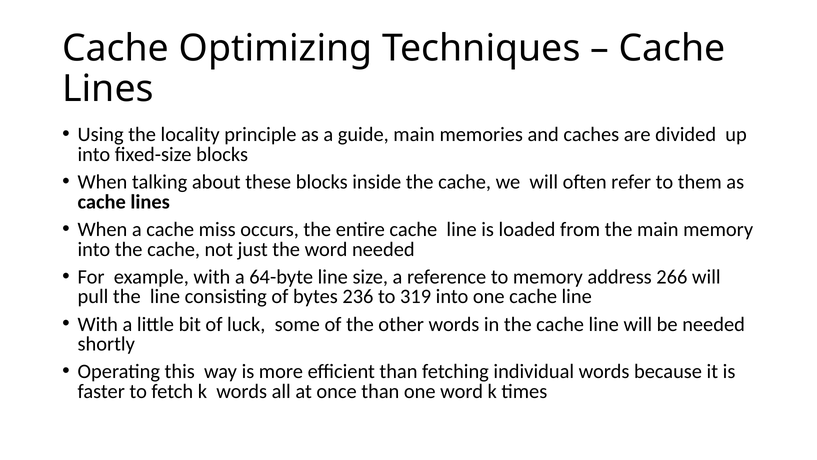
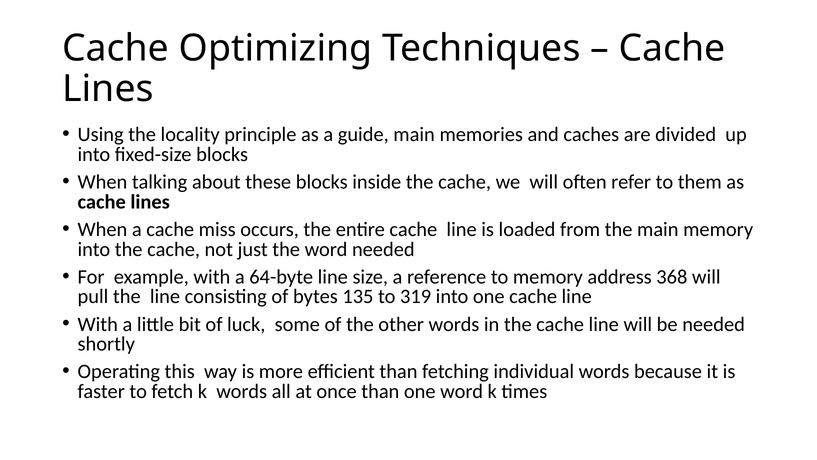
266: 266 -> 368 (672, 277)
236: 236 -> 135 (358, 296)
